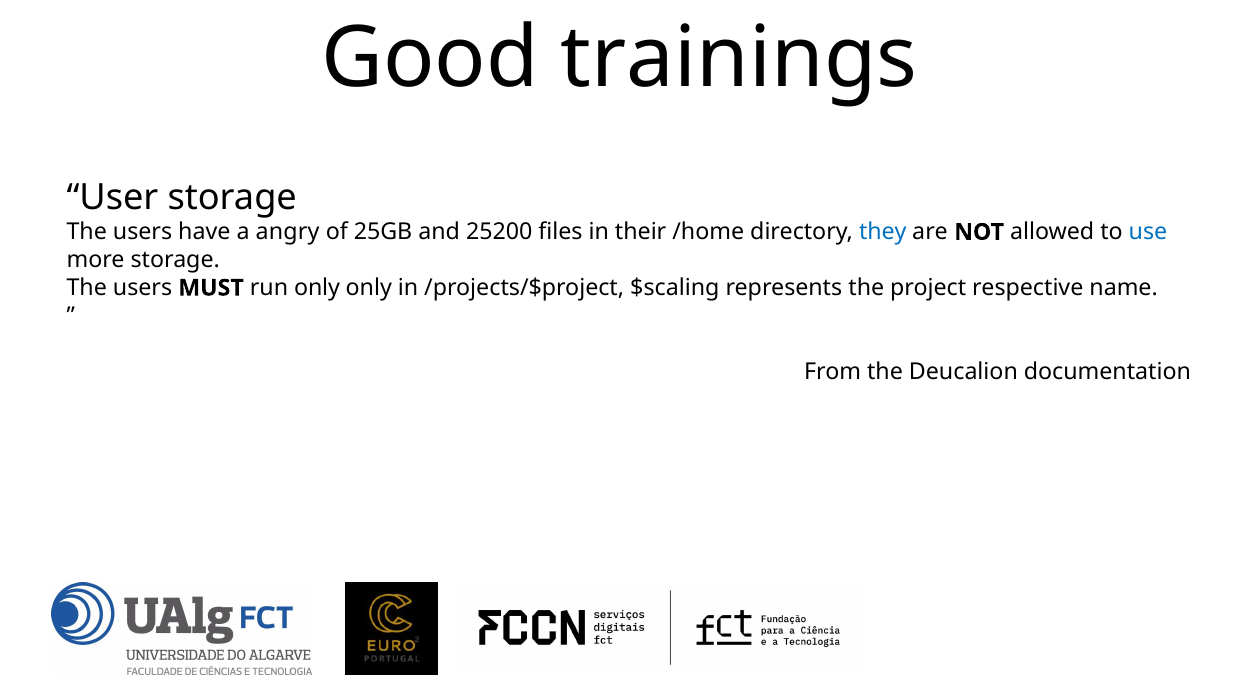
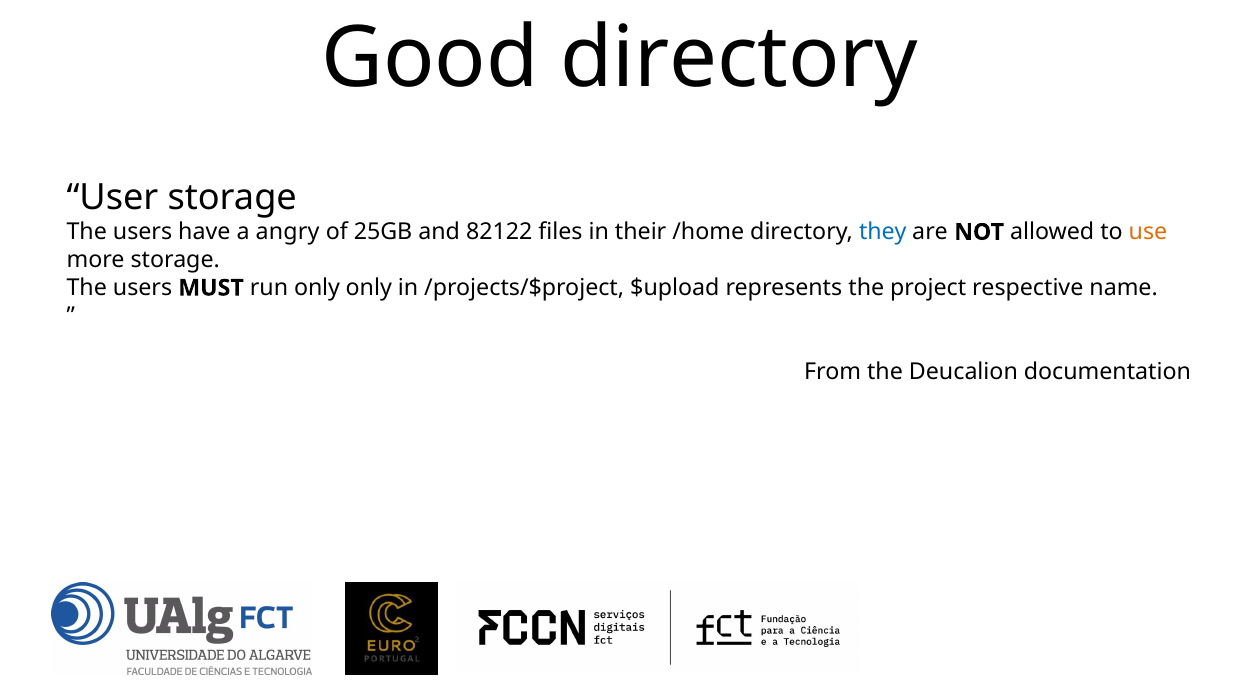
Good trainings: trainings -> directory (739, 59)
25200: 25200 -> 82122 (499, 232)
use colour: blue -> orange (1148, 232)
$scaling: $scaling -> $upload (675, 288)
